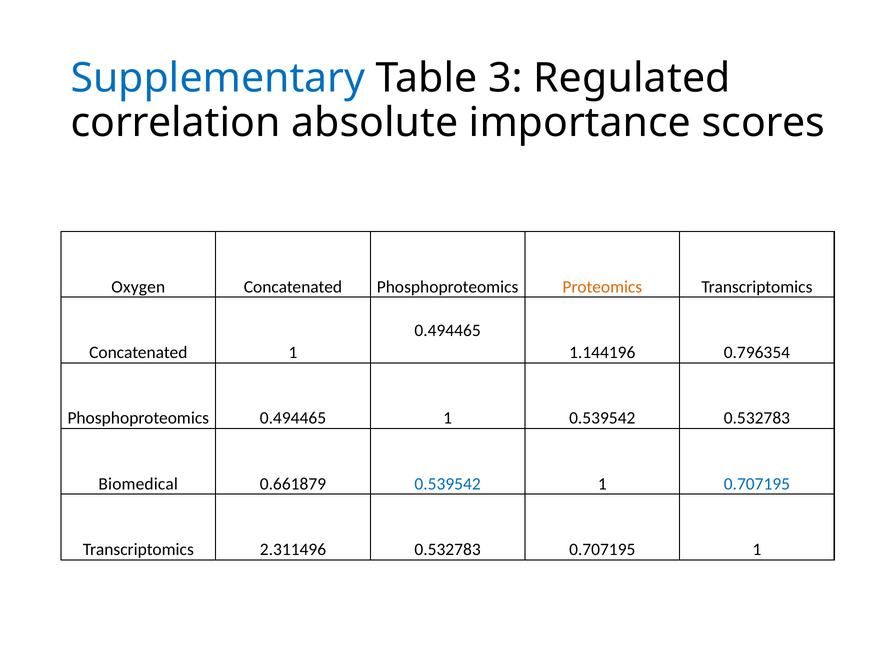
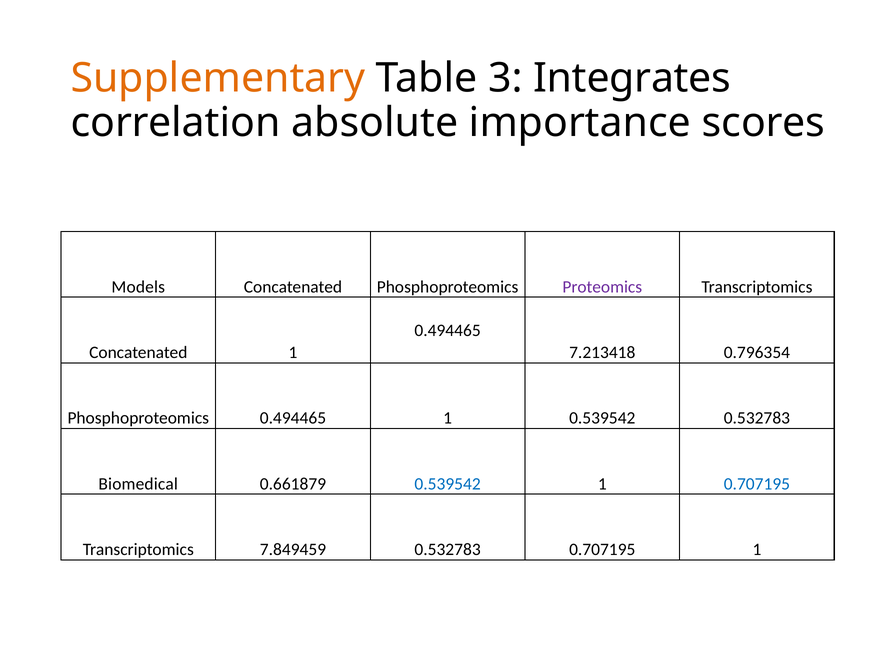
Supplementary colour: blue -> orange (218, 78)
Regulated: Regulated -> Integrates (632, 78)
Oxygen: Oxygen -> Models (138, 287)
Proteomics colour: orange -> purple (602, 287)
1.144196: 1.144196 -> 7.213418 (602, 352)
2.311496: 2.311496 -> 7.849459 (293, 550)
